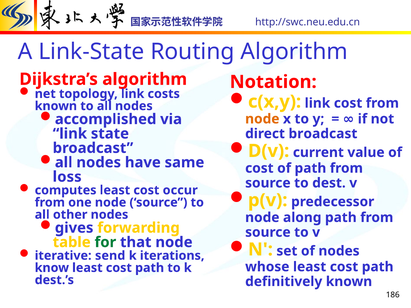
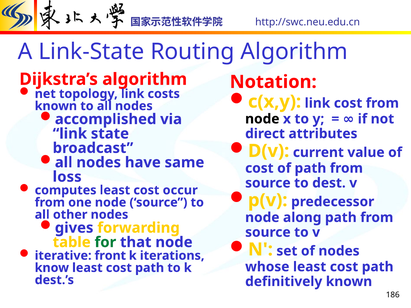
node colour: orange -> black (262, 119)
direct broadcast: broadcast -> attributes (323, 134)
send: send -> front (110, 256)
